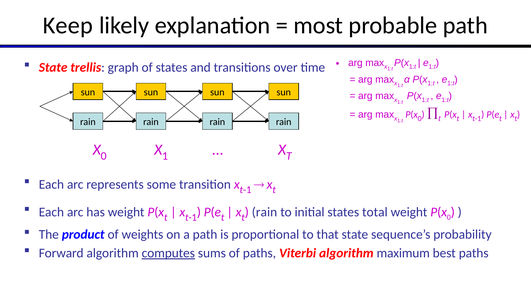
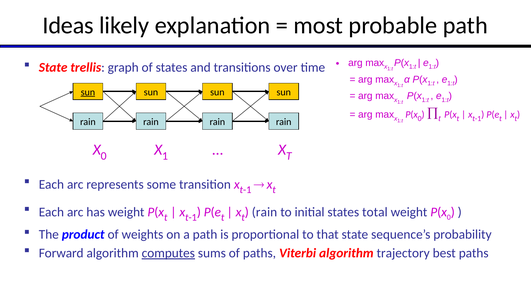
Keep: Keep -> Ideas (68, 25)
sun underline: none -> present (88, 92)
maximum: maximum -> trajectory (403, 253)
